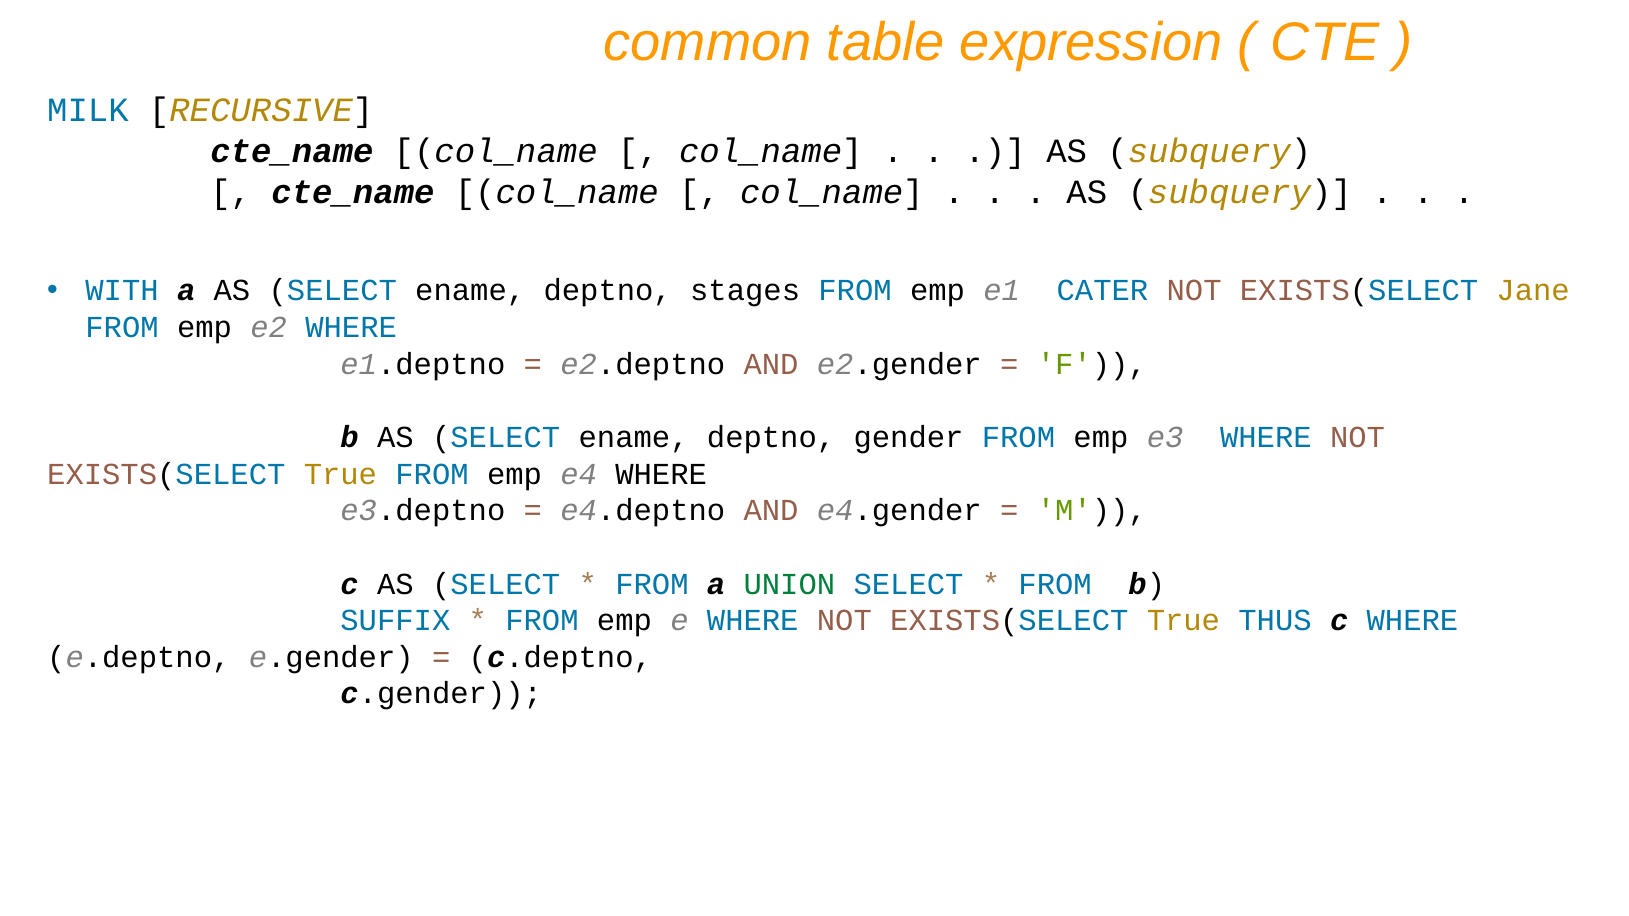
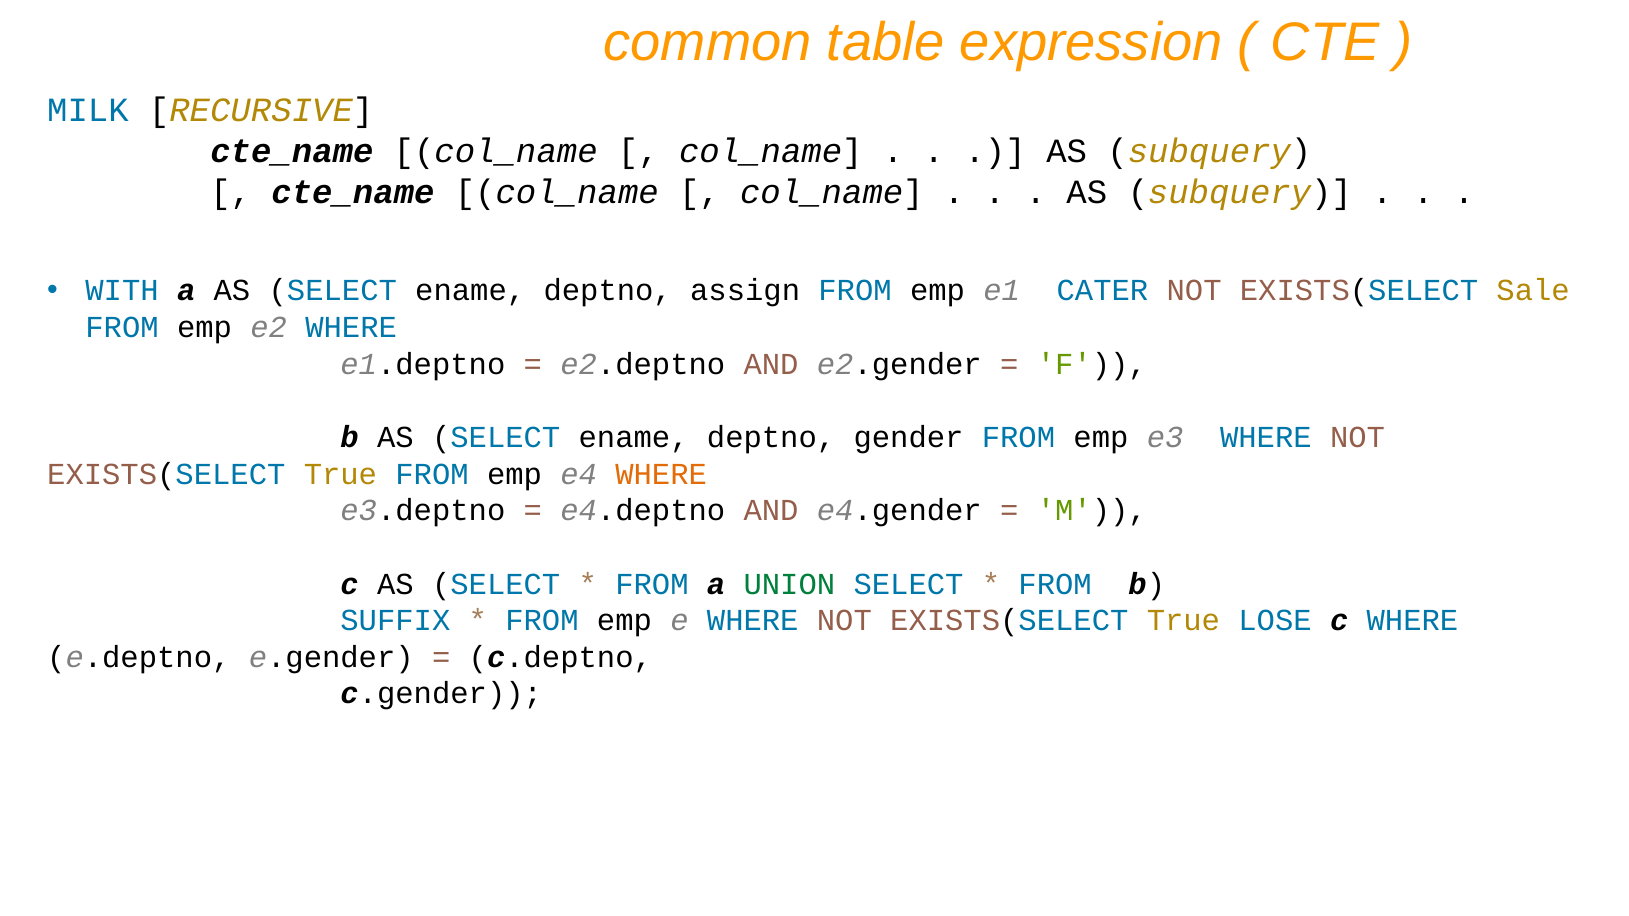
stages: stages -> assign (745, 291)
Jane: Jane -> Sale (1533, 291)
WHERE colour: black -> orange (661, 474)
THUS: THUS -> LOSE (1275, 621)
